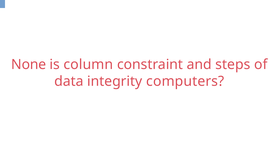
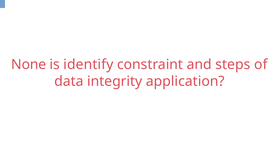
column: column -> identify (88, 64)
computers: computers -> application (185, 81)
